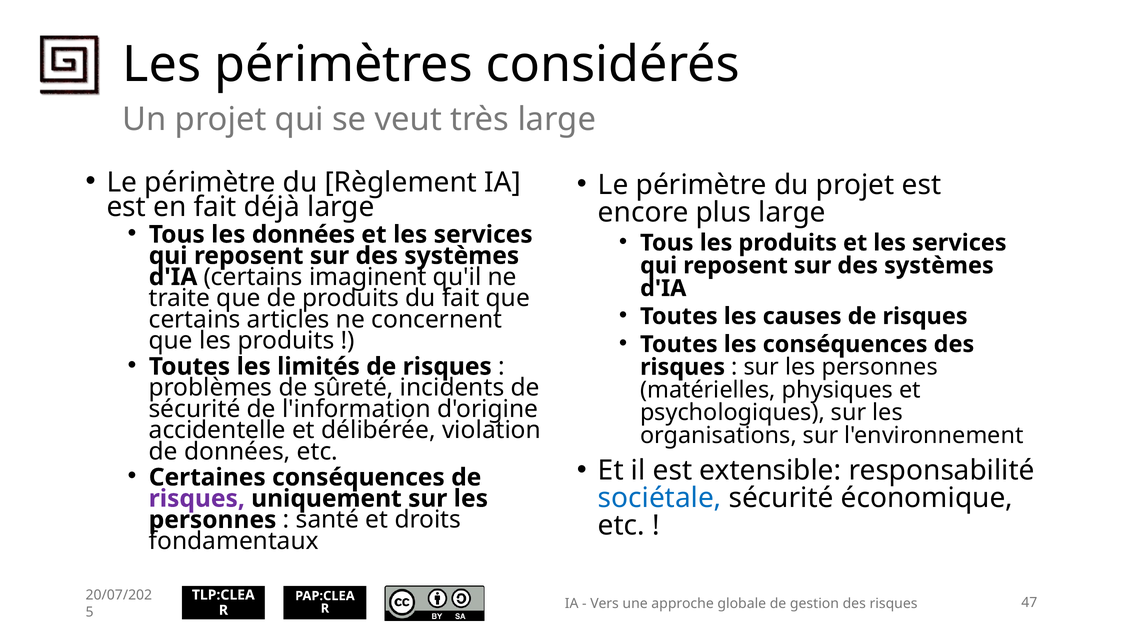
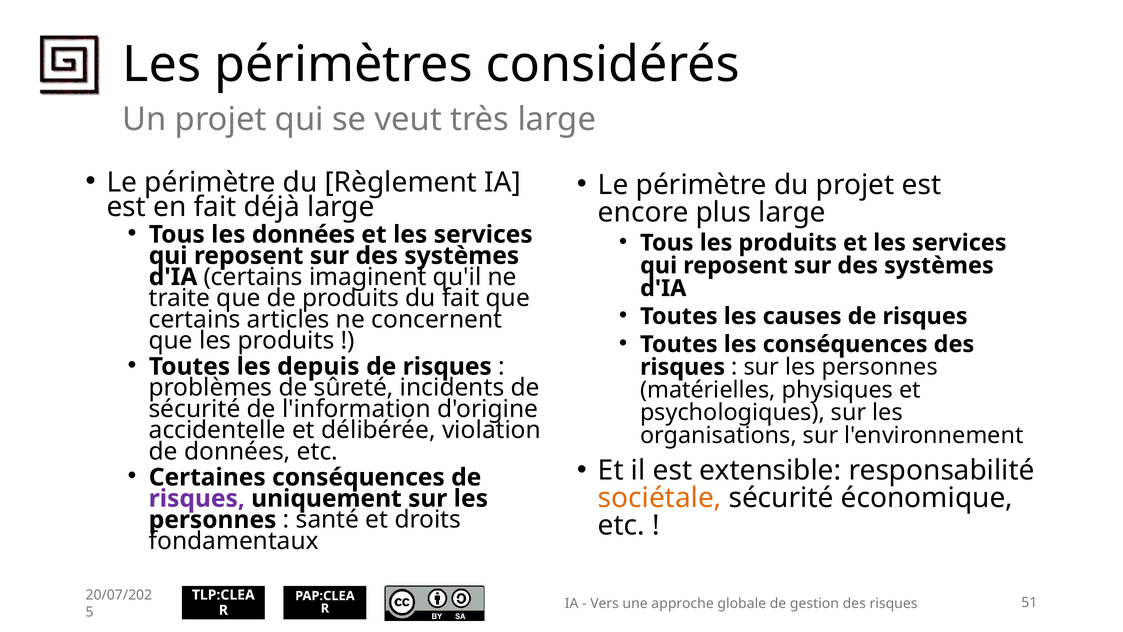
limités: limités -> depuis (318, 366)
sociétale colour: blue -> orange (660, 498)
47: 47 -> 51 (1029, 602)
